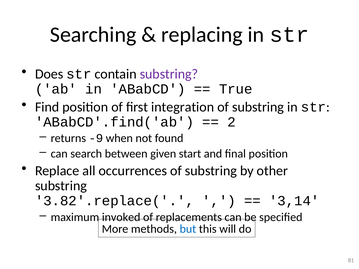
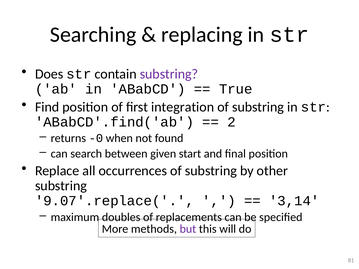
-9: -9 -> -0 (96, 138)
3.82'.replace(: 3.82'.replace( -> 9.07'.replace( (114, 201)
invoked: invoked -> doubles (121, 217)
but colour: blue -> purple (188, 229)
